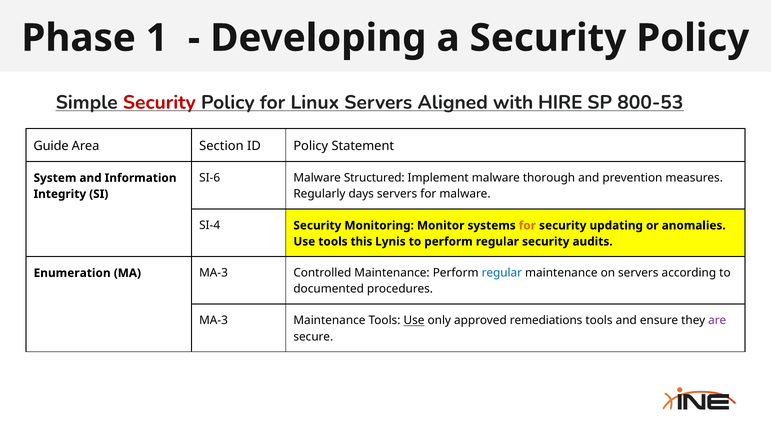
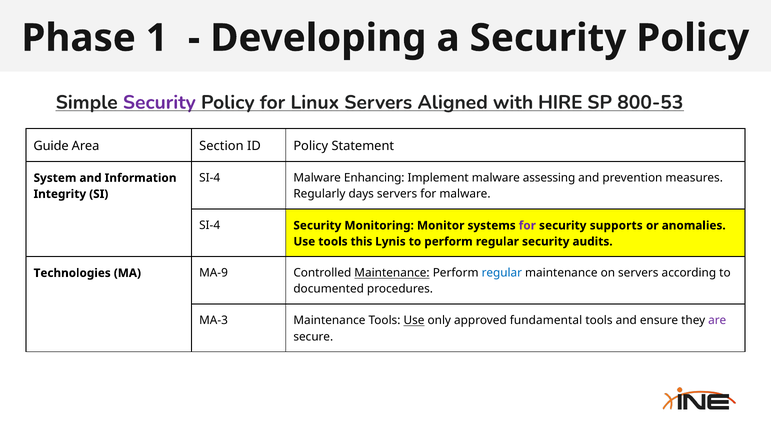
Security colour: red -> purple (159, 102)
SI-6: SI-6 -> SI-4 (210, 178)
Structured: Structured -> Enhancing (374, 178)
thorough: thorough -> assessing (549, 178)
for colour: orange -> purple (527, 225)
updating: updating -> supports (616, 225)
Enumeration: Enumeration -> Technologies (72, 273)
MA MA-3: MA-3 -> MA-9 (214, 273)
Maintenance underline: none -> present (392, 273)
remediations: remediations -> fundamental (546, 320)
